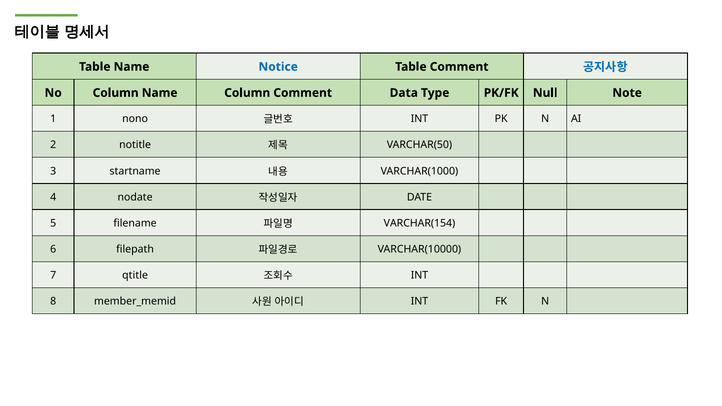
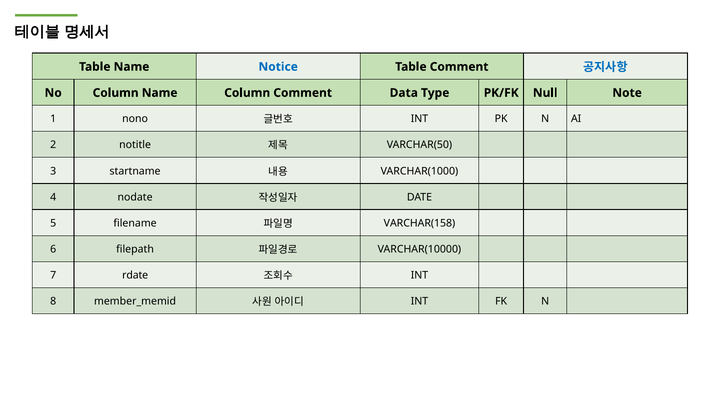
VARCHAR(154: VARCHAR(154 -> VARCHAR(158 (419, 223)
qtitle: qtitle -> rdate (135, 275)
